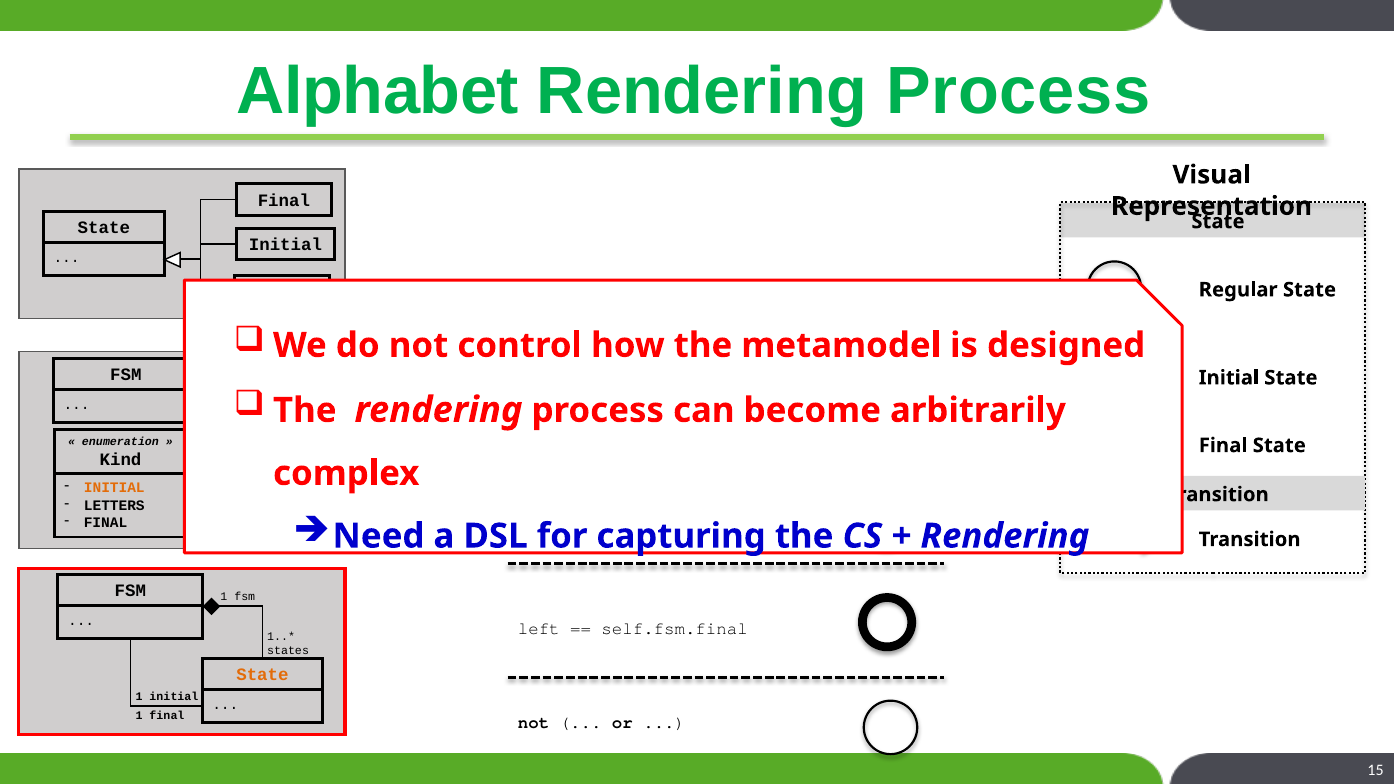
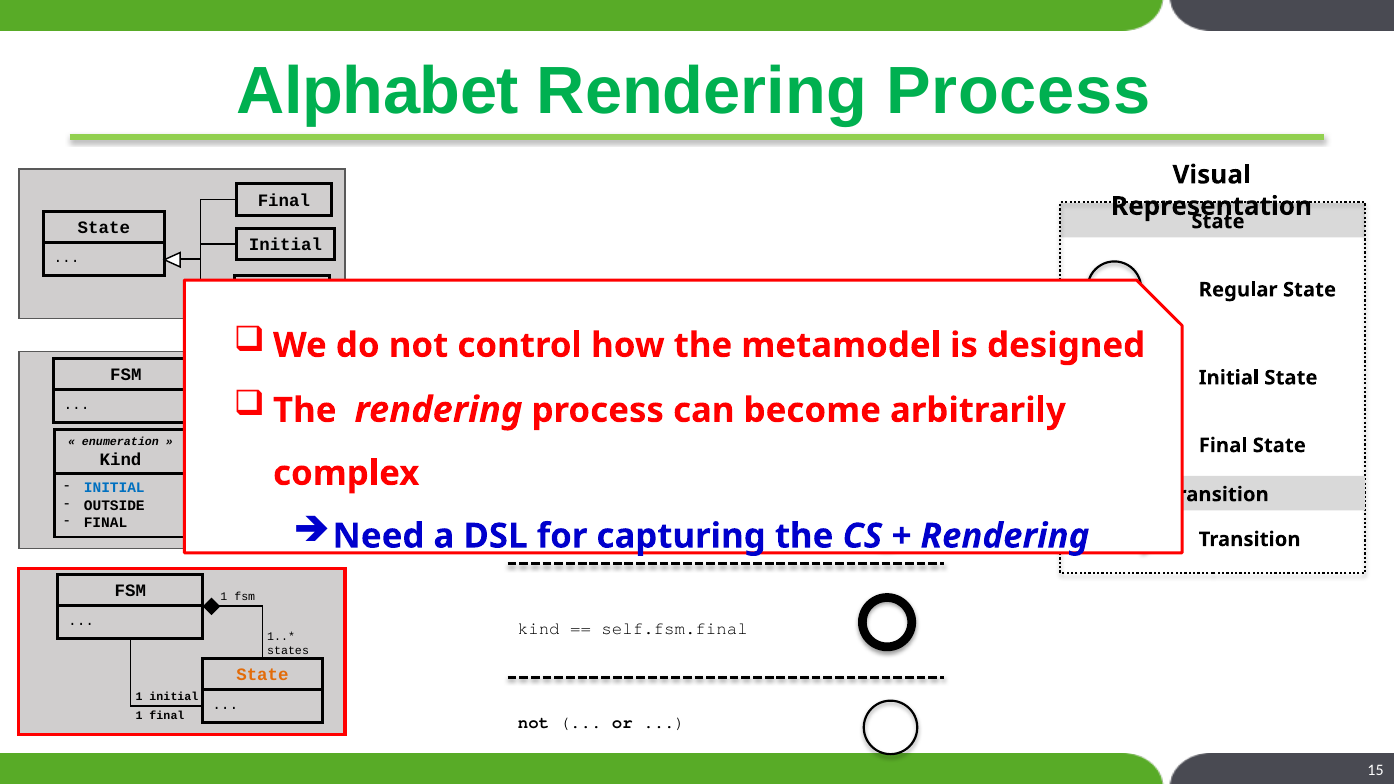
INITIAL colour: orange -> blue (114, 488)
LETTERS: LETTERS -> OUTSIDE (114, 506)
left: left -> kind (539, 629)
